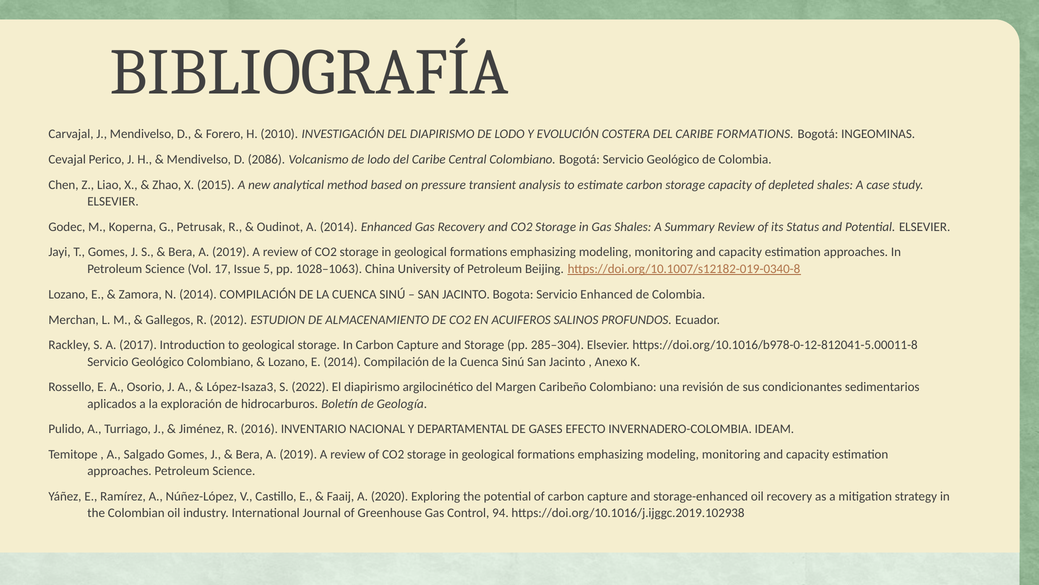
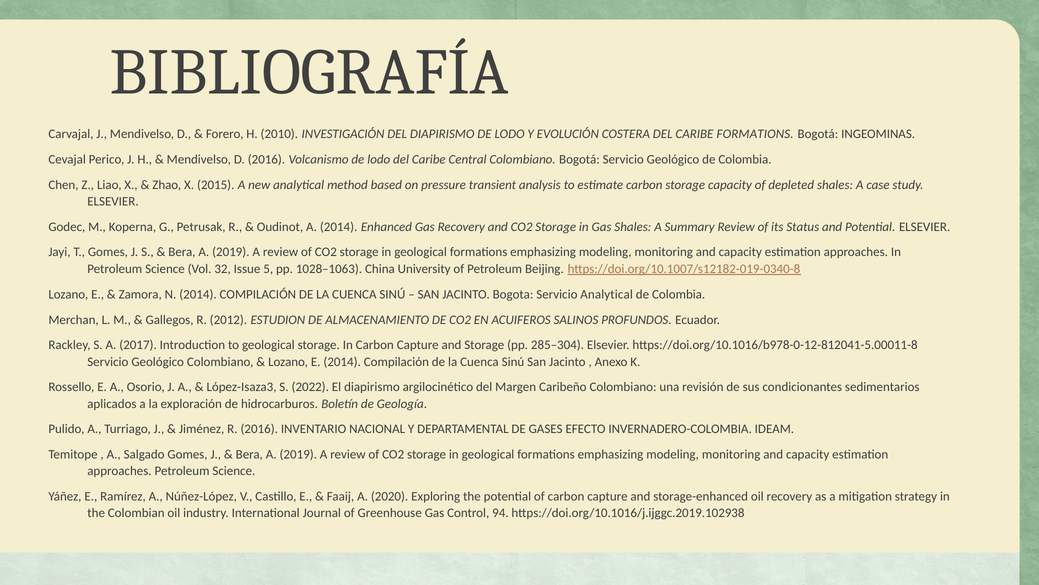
D 2086: 2086 -> 2016 (266, 159)
17: 17 -> 32 (223, 269)
Servicio Enhanced: Enhanced -> Analytical (607, 294)
